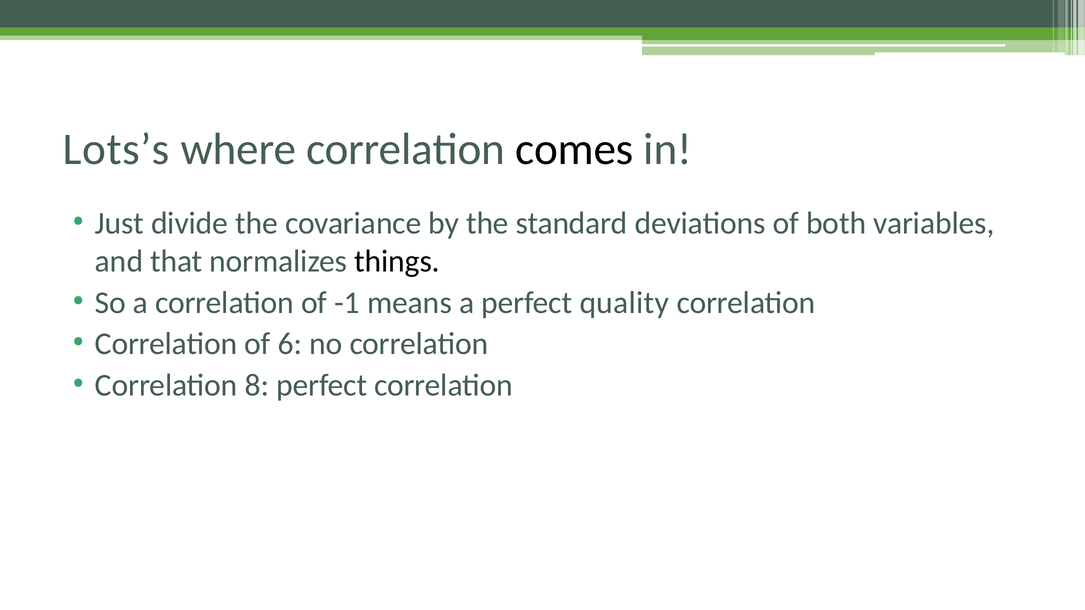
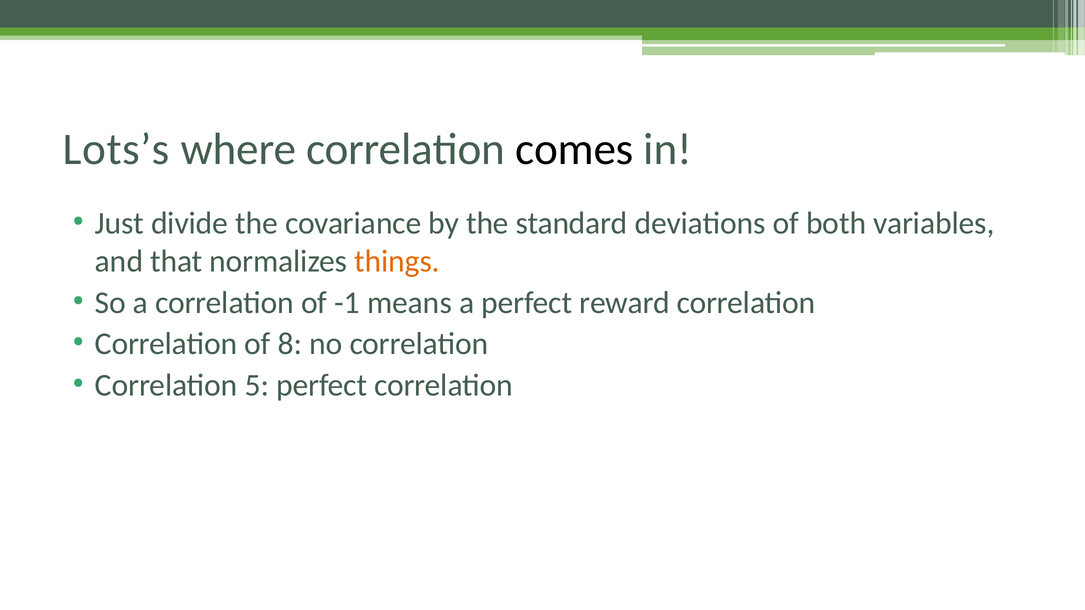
things colour: black -> orange (397, 261)
quality: quality -> reward (625, 303)
6: 6 -> 8 (290, 344)
8: 8 -> 5 (257, 386)
